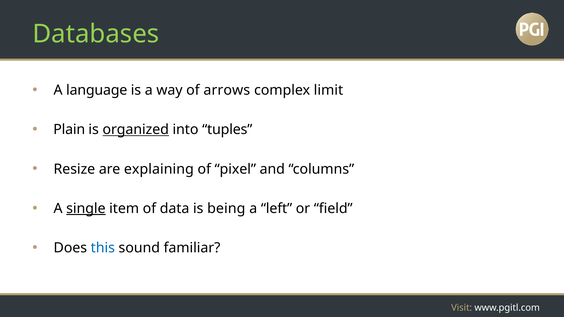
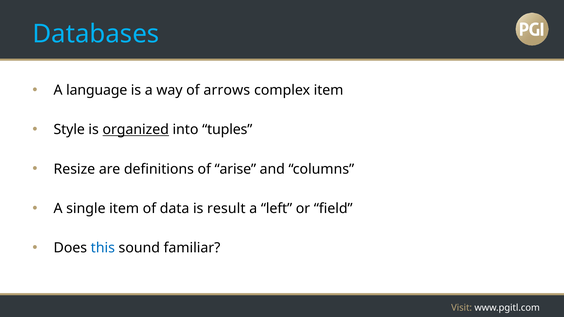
Databases colour: light green -> light blue (96, 34)
complex limit: limit -> item (329, 90)
Plain: Plain -> Style (69, 130)
explaining: explaining -> definitions (159, 169)
pixel: pixel -> arise (235, 169)
single underline: present -> none (86, 209)
being: being -> result (226, 209)
